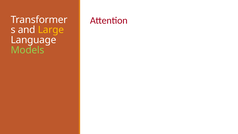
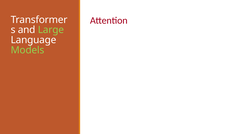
Large colour: yellow -> light green (51, 30)
